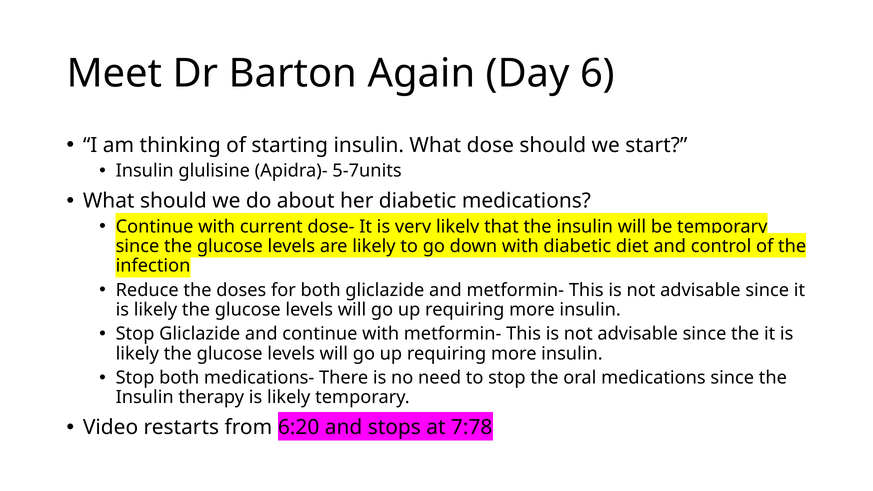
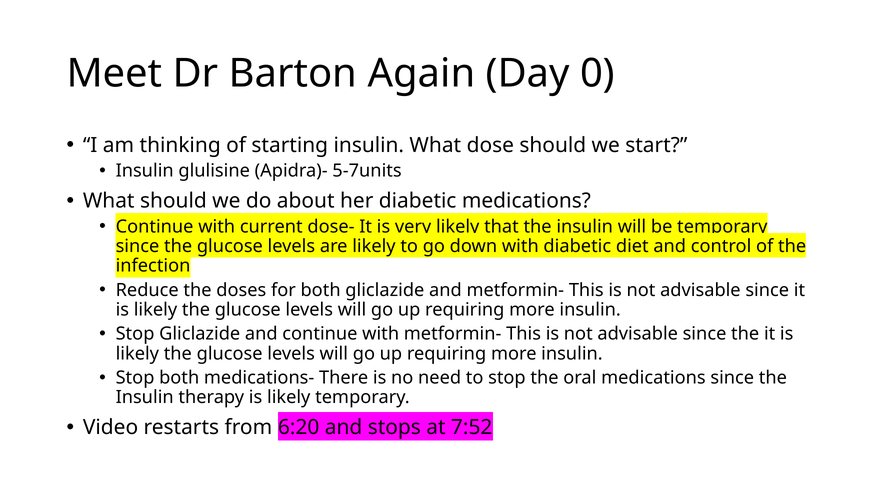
6: 6 -> 0 (597, 73)
7:78: 7:78 -> 7:52 (472, 428)
